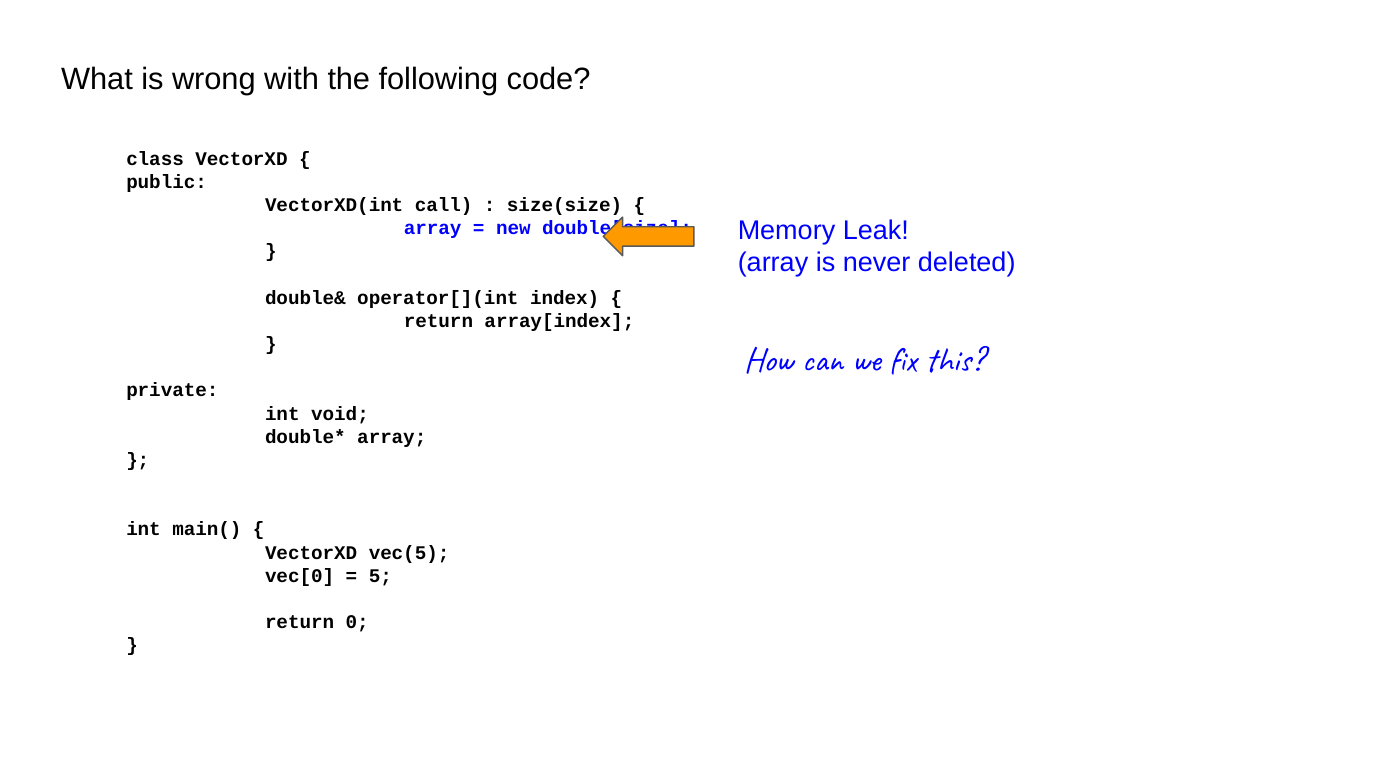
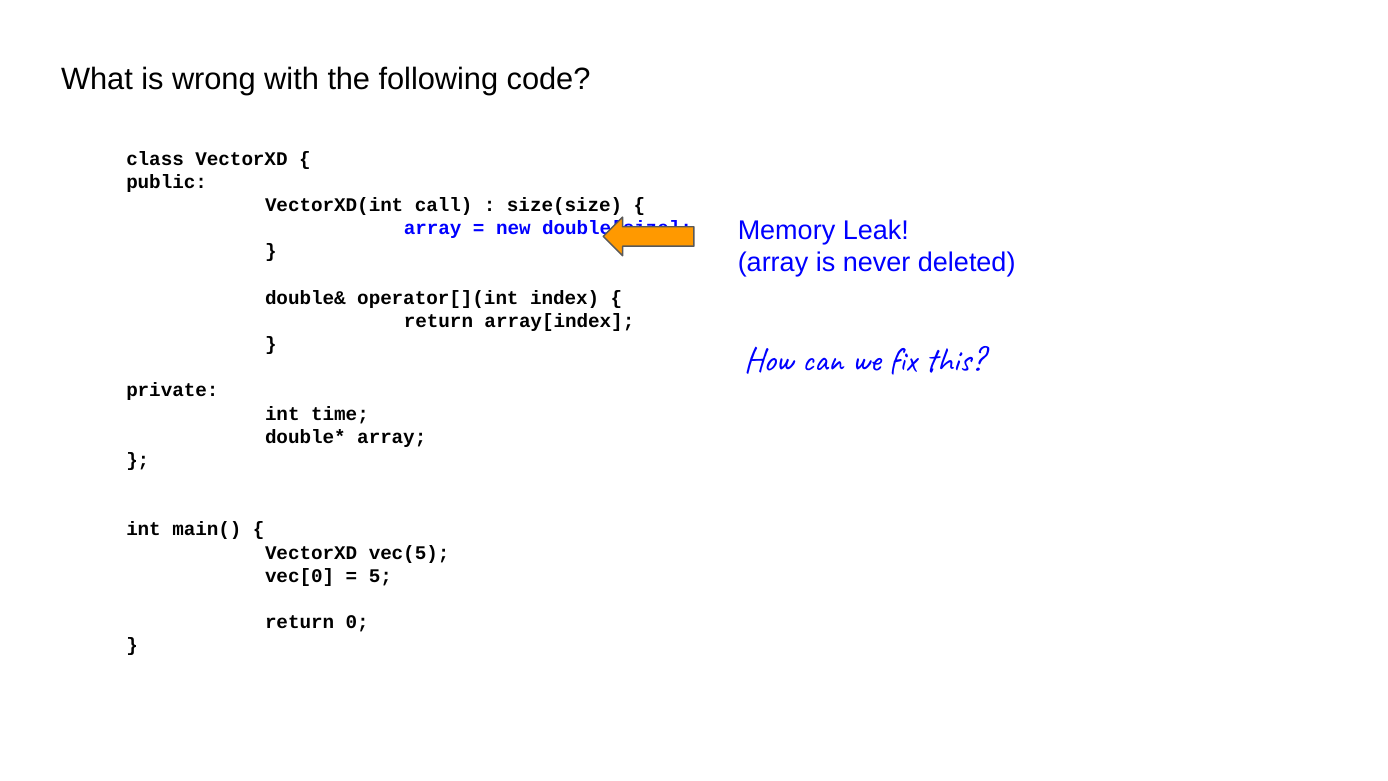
void: void -> time (340, 414)
